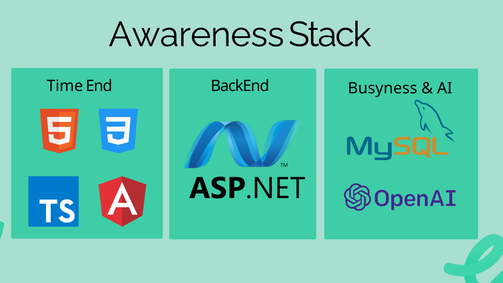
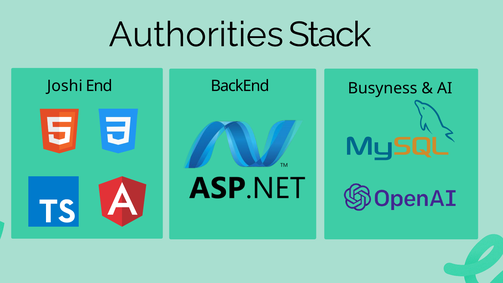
Awareness: Awareness -> Authorities (196, 35)
Time: Time -> Joshi (65, 86)
